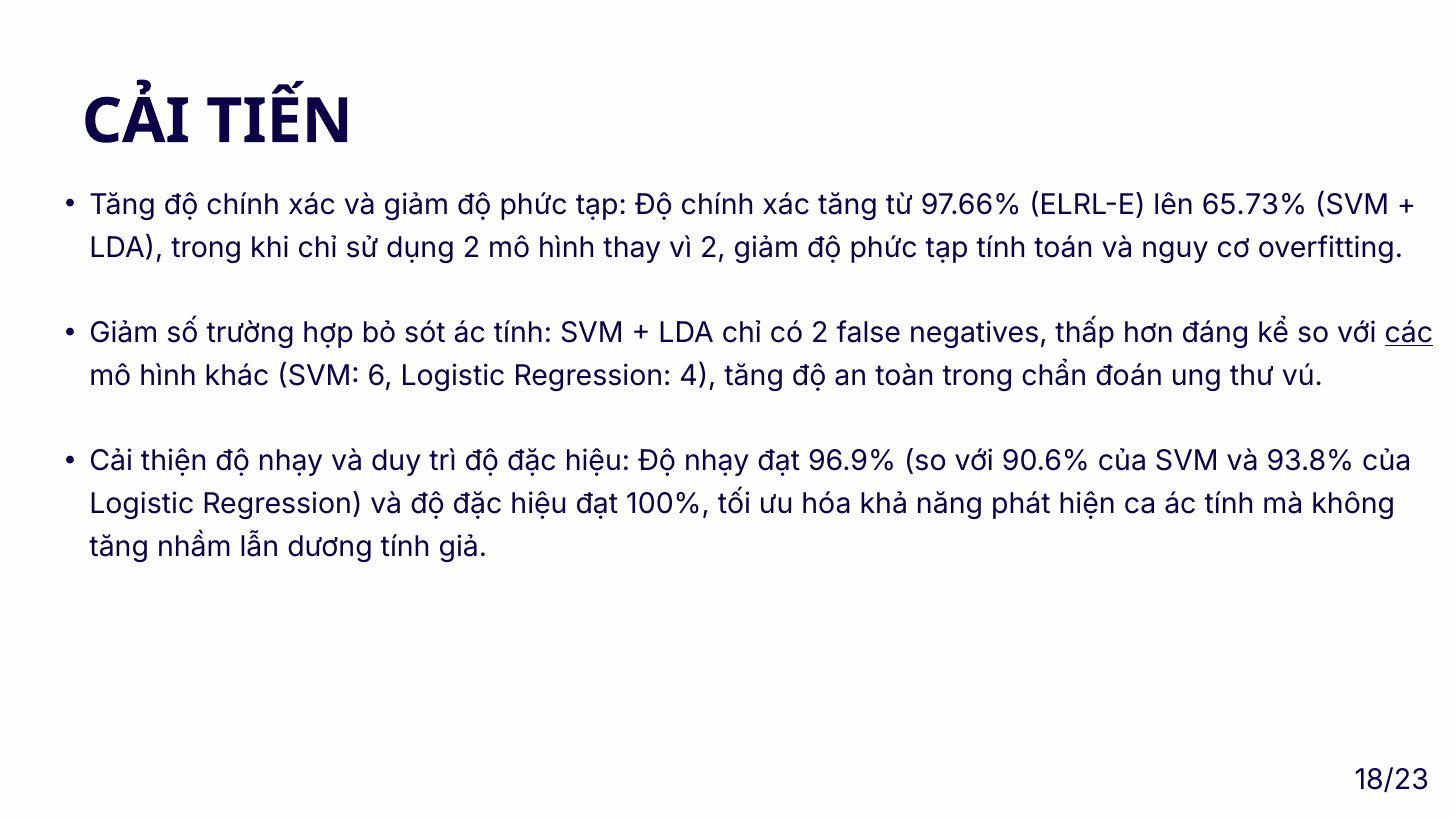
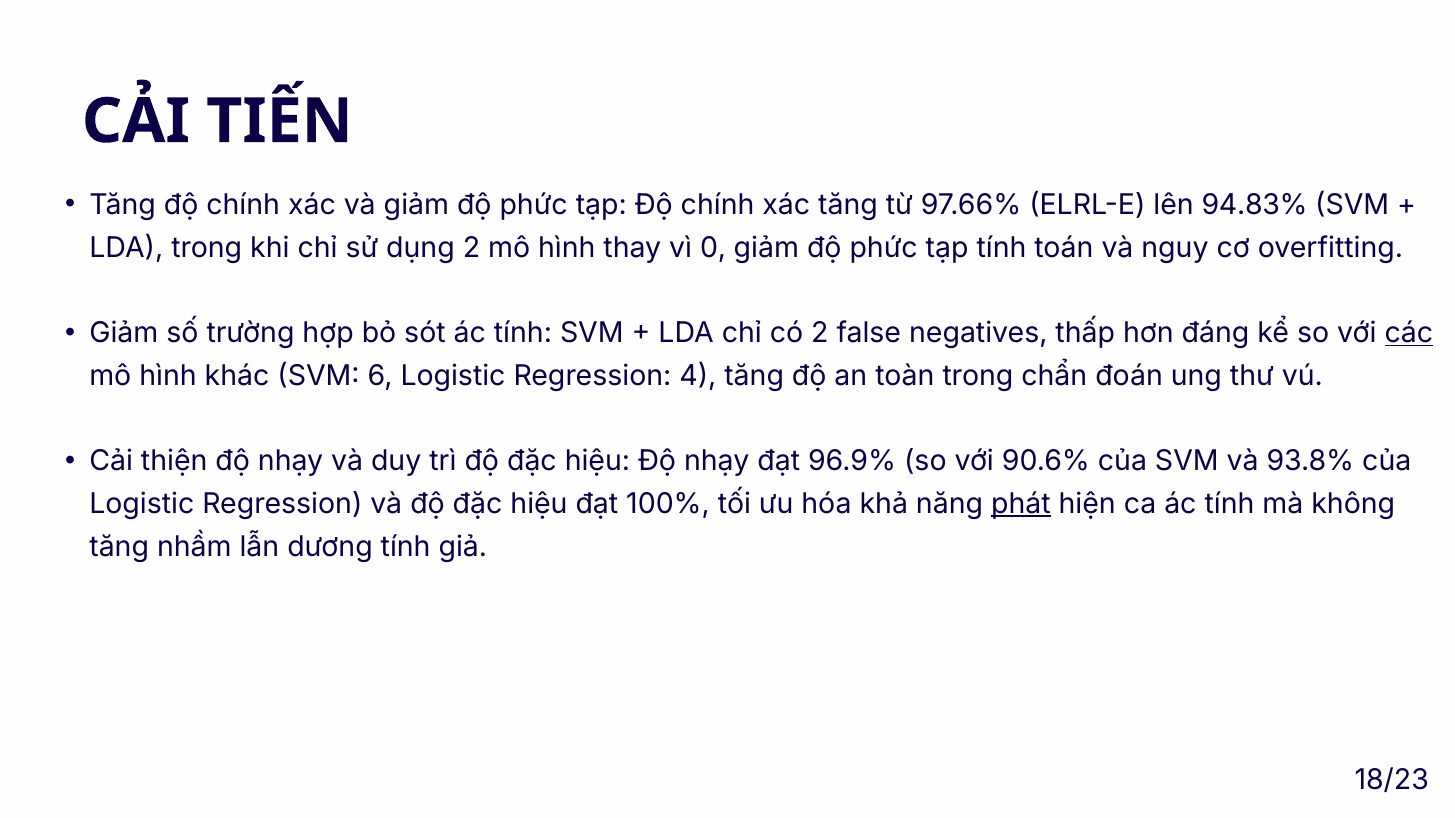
65.73%: 65.73% -> 94.83% (1255, 205)
vì 2: 2 -> 0 (713, 248)
phát underline: none -> present (1021, 504)
